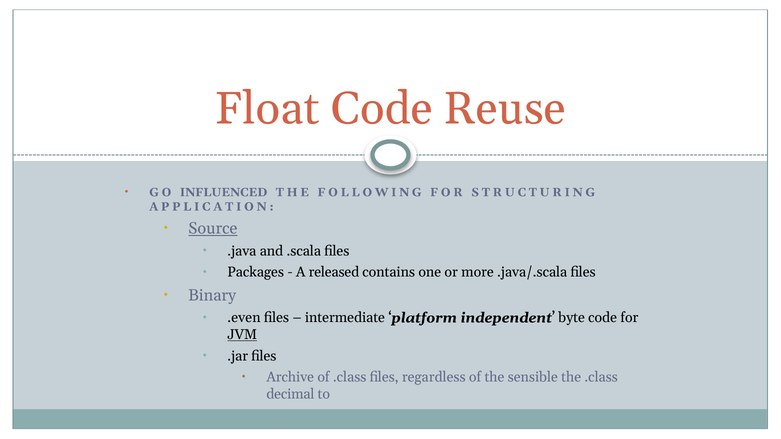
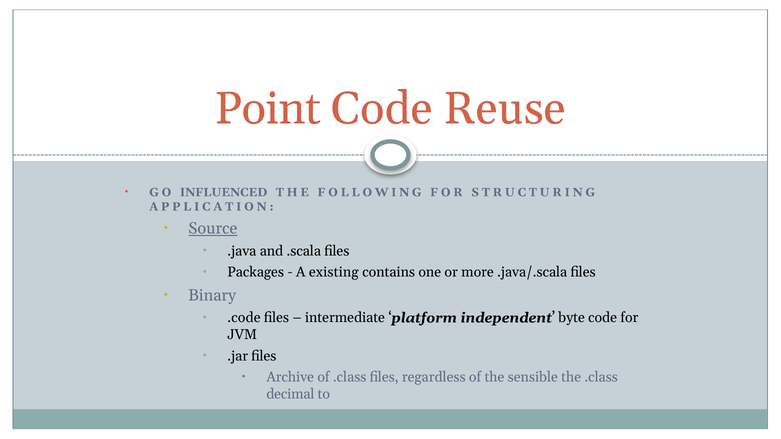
Float: Float -> Point (268, 109)
released: released -> existing (334, 272)
.even: .even -> .code (244, 318)
JVM underline: present -> none (242, 335)
